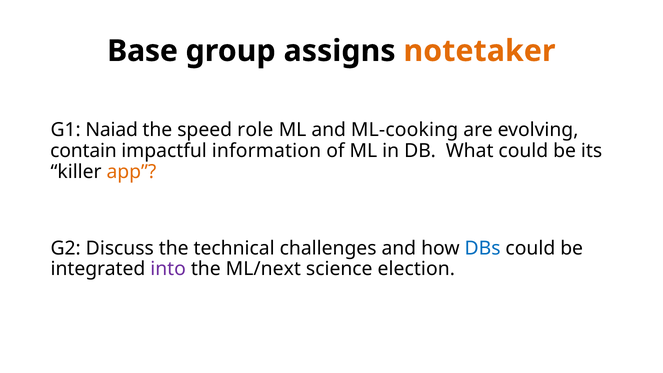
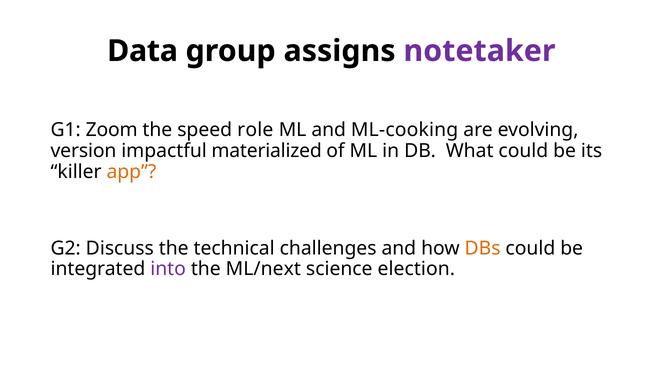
Base: Base -> Data (143, 51)
notetaker colour: orange -> purple (479, 51)
Naiad: Naiad -> Zoom (112, 130)
contain: contain -> version (83, 151)
information: information -> materialized (267, 151)
DBs colour: blue -> orange (483, 248)
